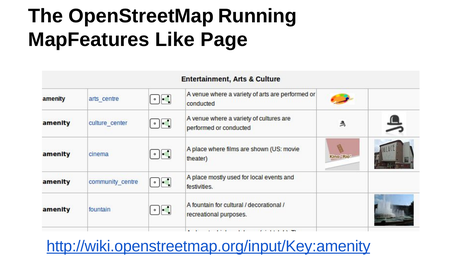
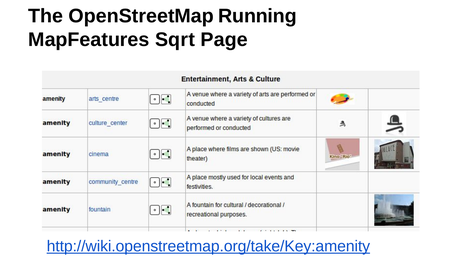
Like: Like -> Sqrt (175, 40)
http://wiki.openstreetmap.org/input/Key:amenity: http://wiki.openstreetmap.org/input/Key:amenity -> http://wiki.openstreetmap.org/take/Key:amenity (208, 246)
